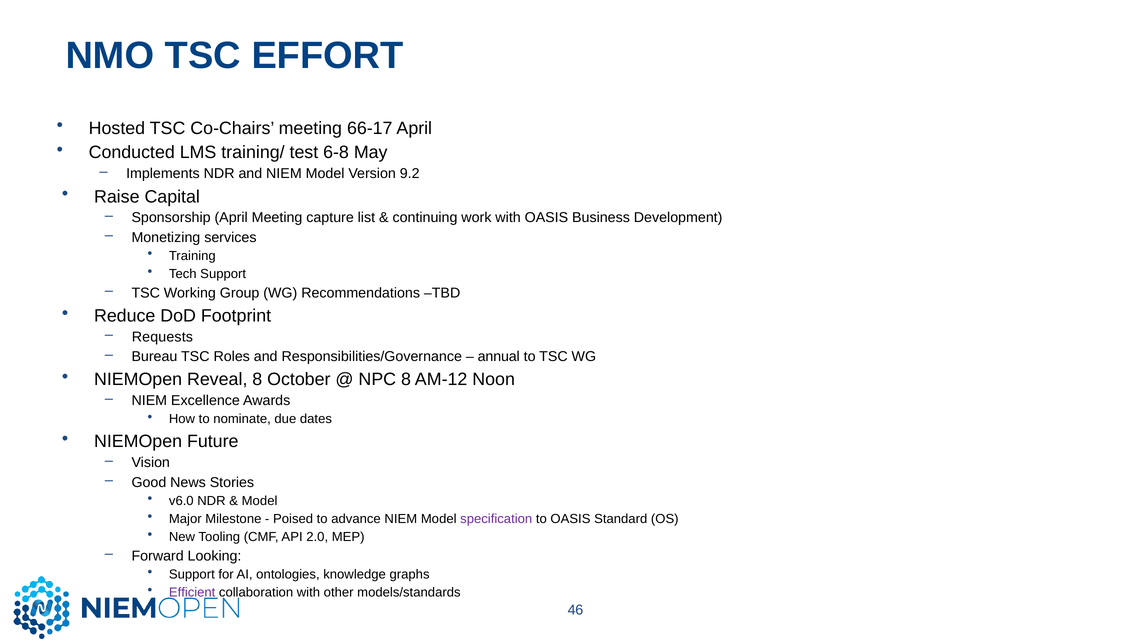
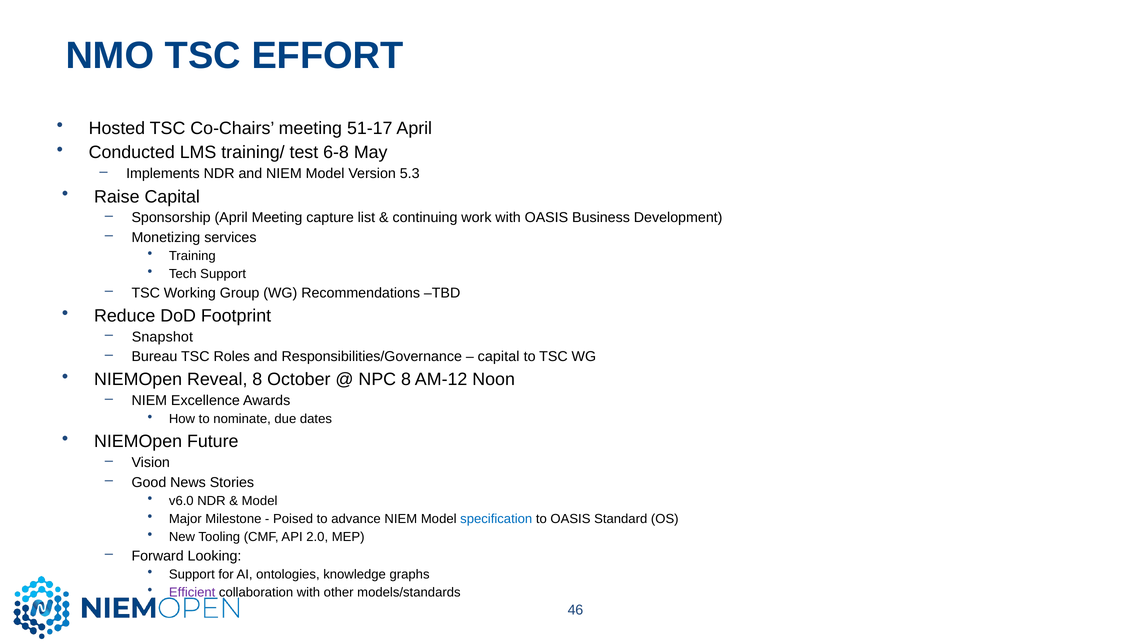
66-17: 66-17 -> 51-17 (370, 128)
9.2: 9.2 -> 5.3 (410, 174)
Requests: Requests -> Snapshot (162, 337)
annual: annual -> capital (499, 357)
specification colour: purple -> blue (496, 519)
